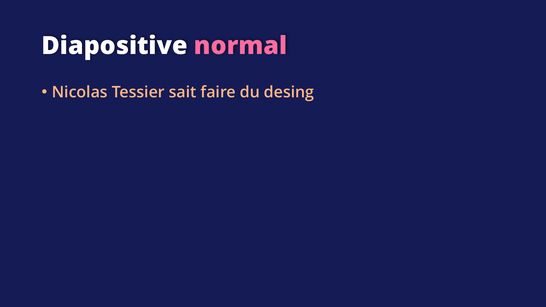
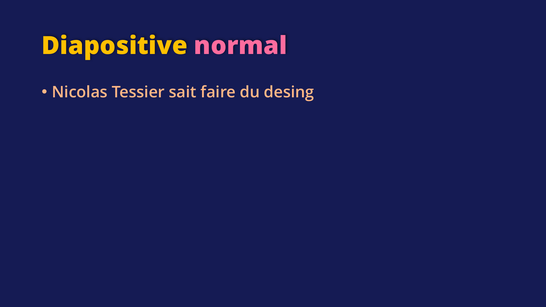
Diapositive colour: white -> yellow (115, 46)
